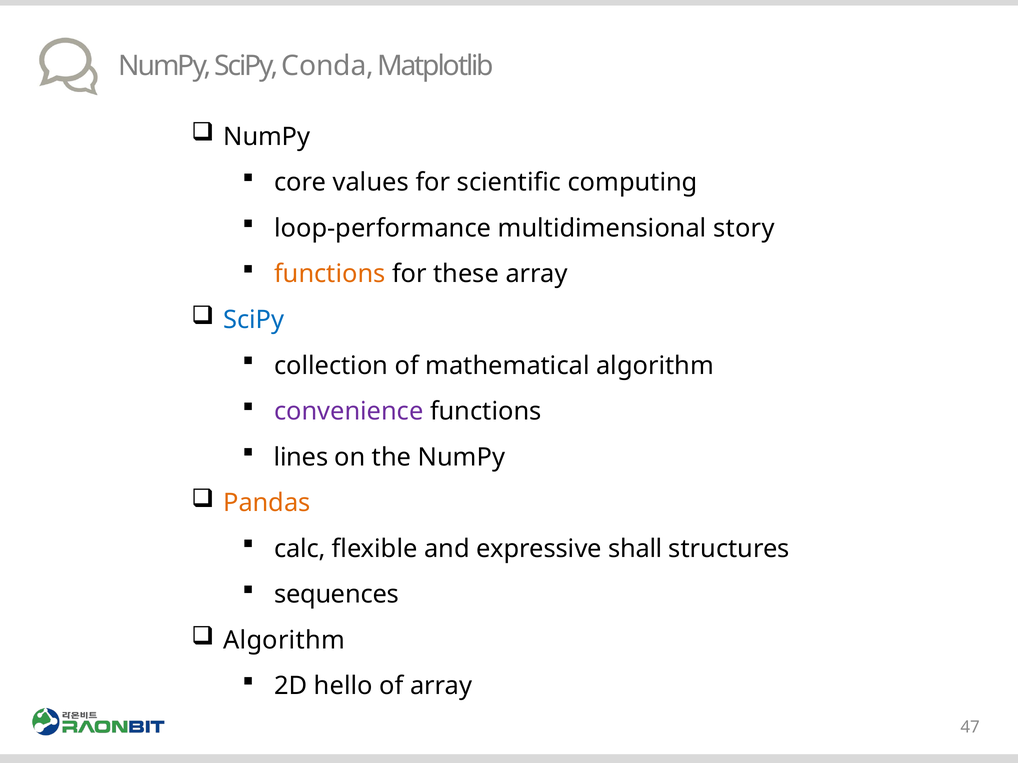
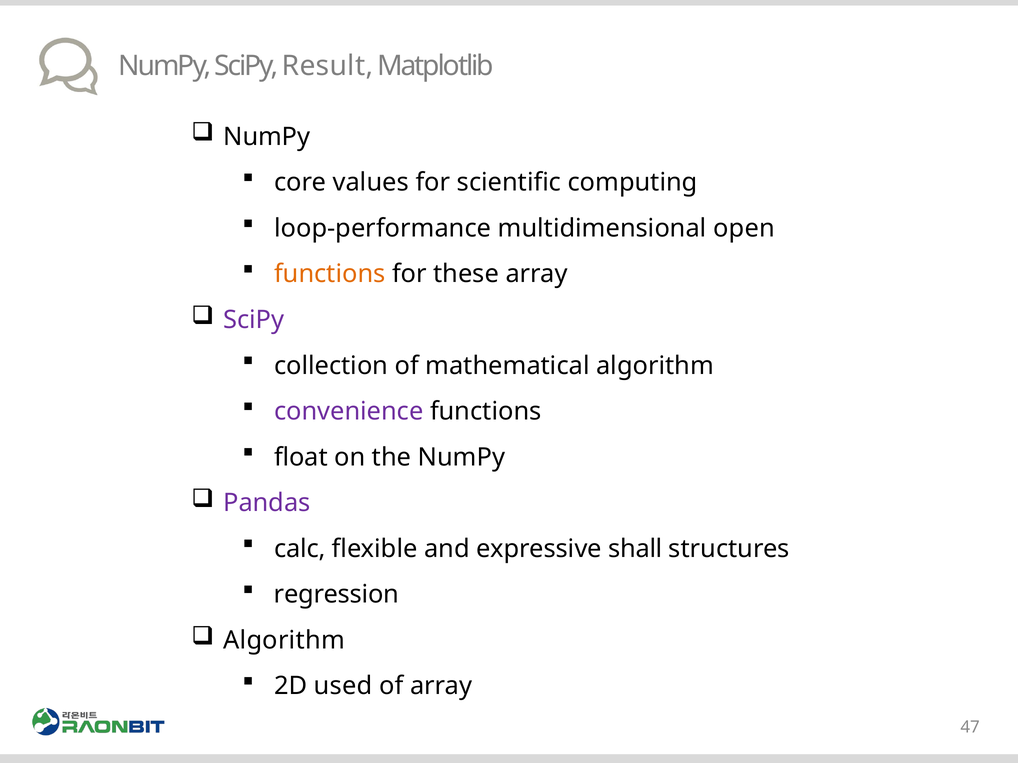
Conda: Conda -> Result (327, 66)
story: story -> open (744, 228)
SciPy colour: blue -> purple (254, 320)
lines: lines -> float (301, 457)
Pandas colour: orange -> purple (267, 503)
sequences: sequences -> regression (336, 595)
hello: hello -> used (343, 687)
